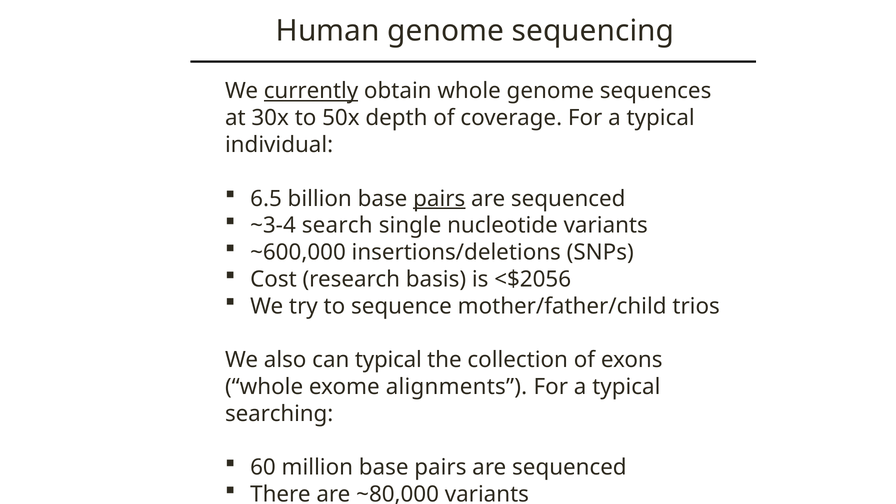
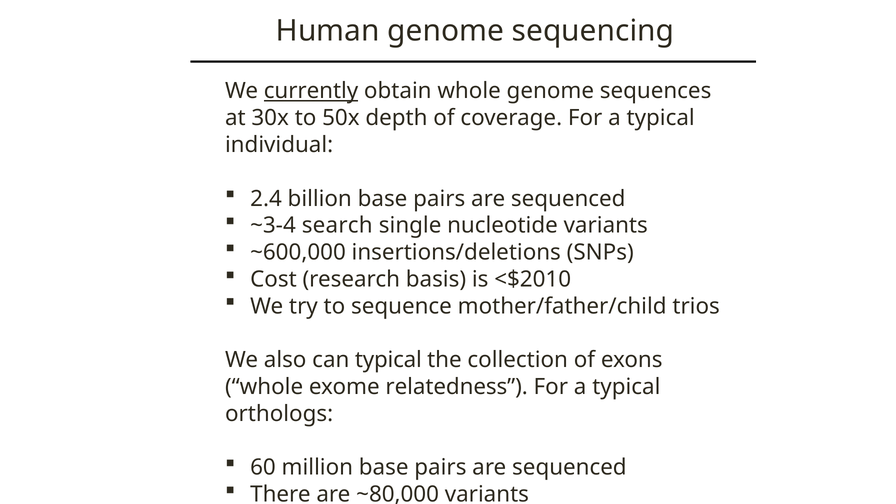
6.5: 6.5 -> 2.4 (266, 199)
pairs underline: present -> none (439, 199)
<$2056: <$2056 -> <$2010 (533, 279)
alignments: alignments -> relatedness (457, 387)
searching: searching -> orthologs (279, 414)
